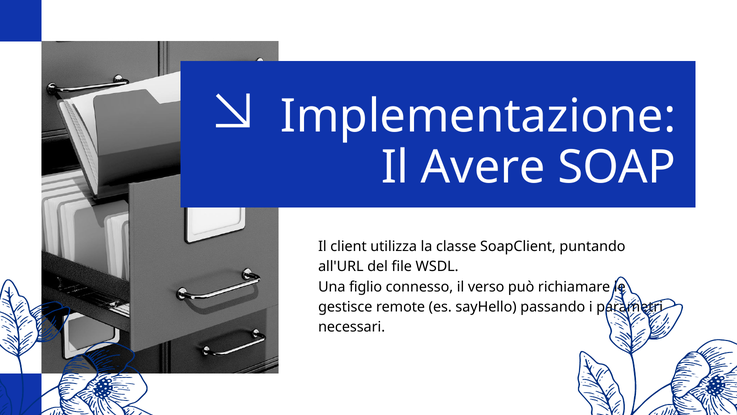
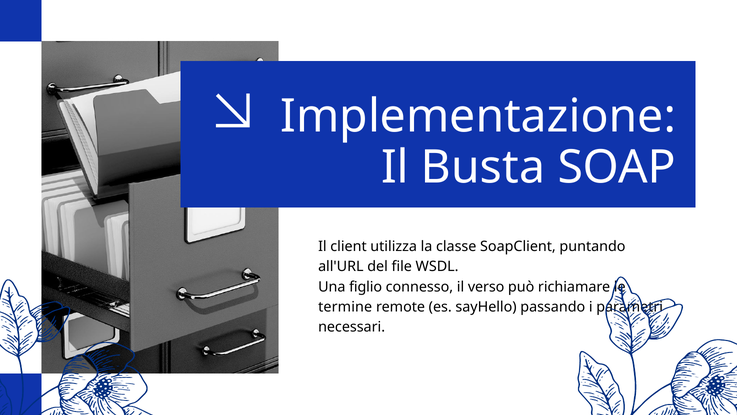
Avere: Avere -> Busta (483, 167)
gestisce: gestisce -> termine (345, 307)
